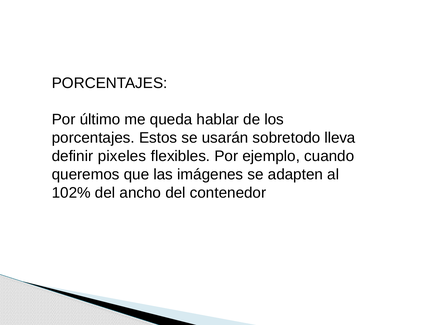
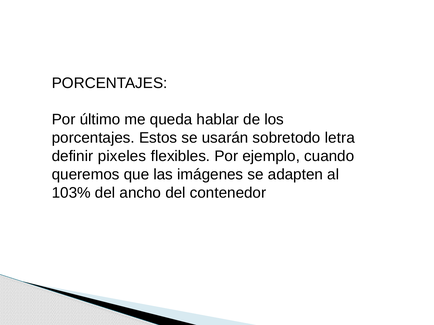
lleva: lleva -> letra (340, 138)
102%: 102% -> 103% (71, 193)
